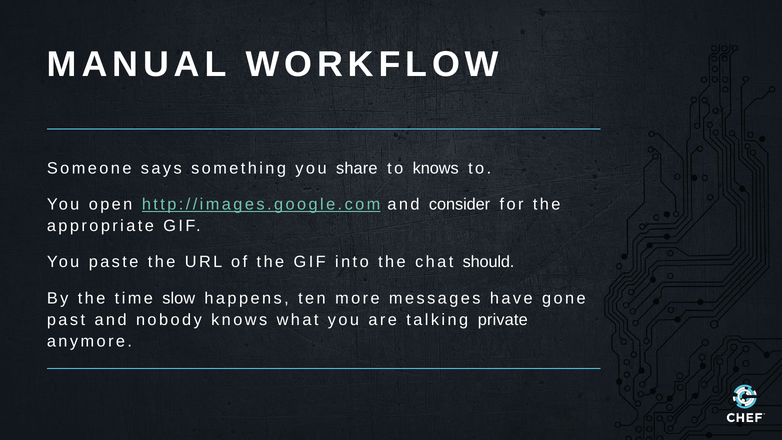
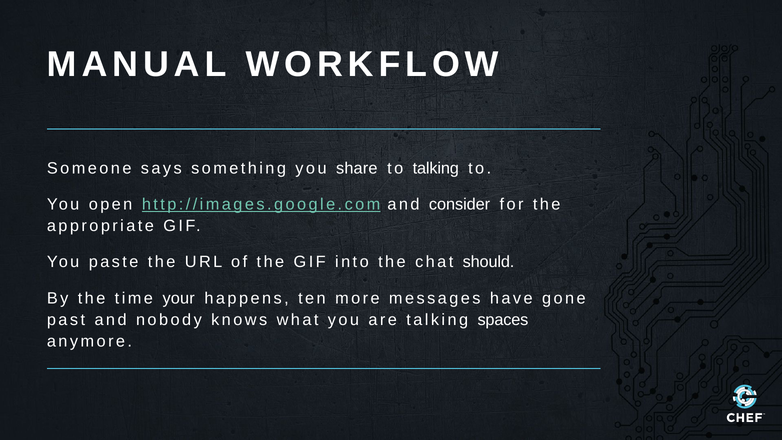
to knows: knows -> talking (436, 168)
slow: slow -> your (179, 298)
private: private -> spaces (503, 320)
